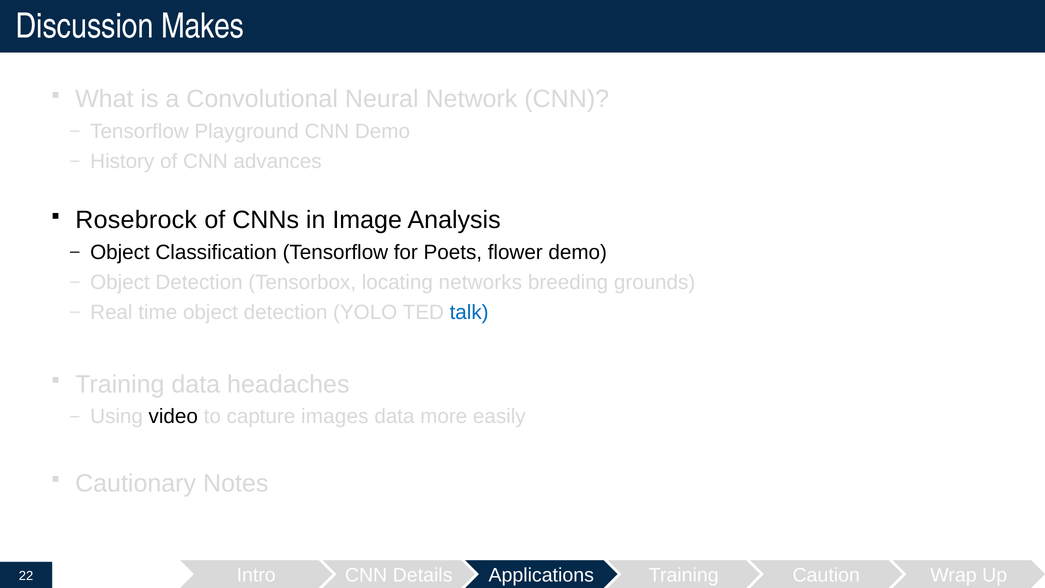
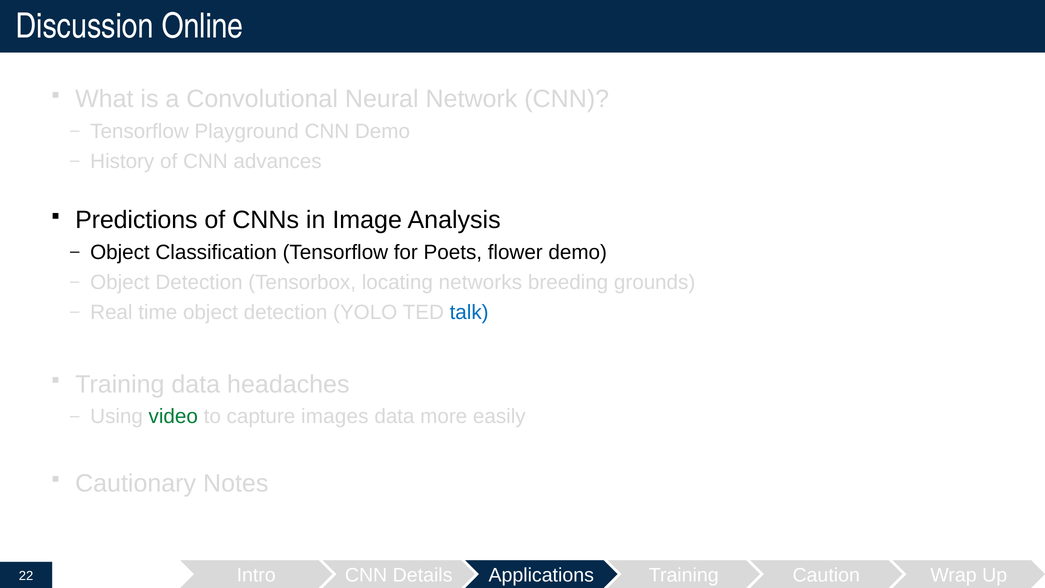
Makes: Makes -> Online (202, 26)
Rosebrock: Rosebrock -> Predictions (136, 220)
video colour: black -> green (173, 416)
